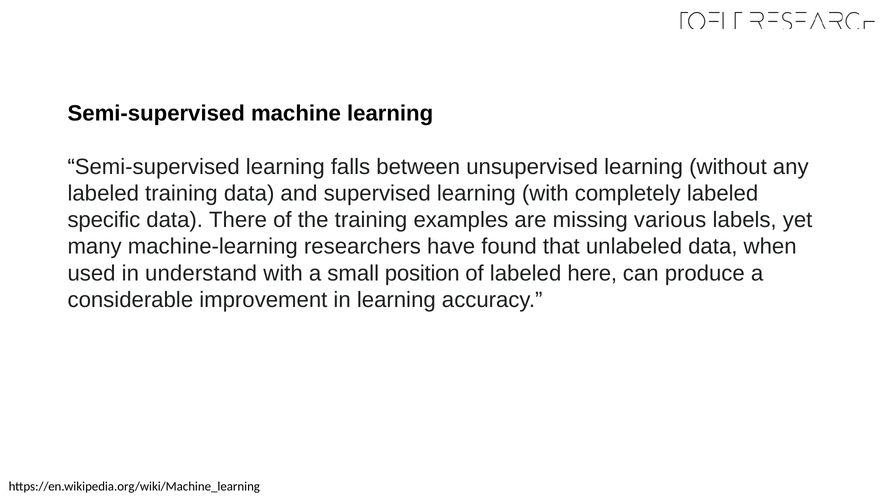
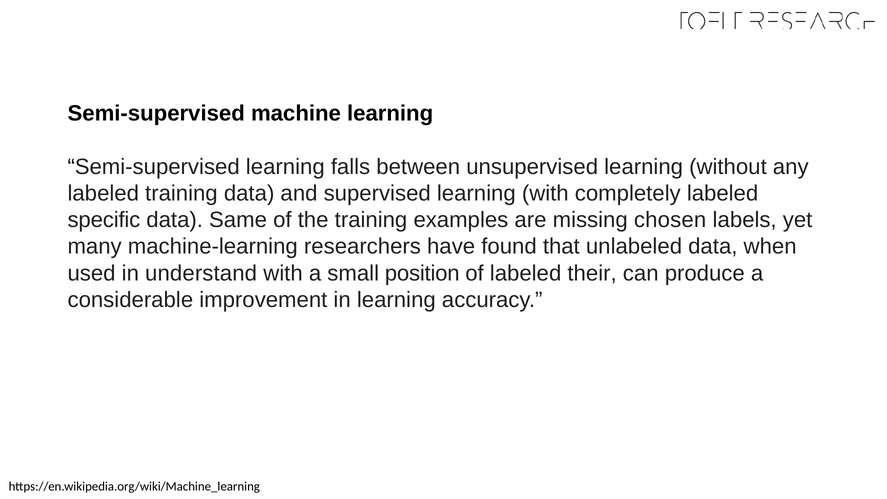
There: There -> Same (238, 220)
various: various -> chosen (670, 220)
here: here -> their (592, 273)
